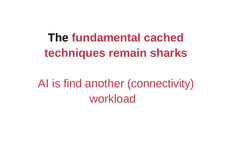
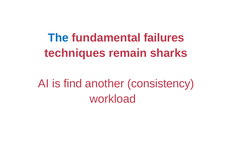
The colour: black -> blue (58, 38)
cached: cached -> failures (164, 38)
connectivity: connectivity -> consistency (161, 84)
